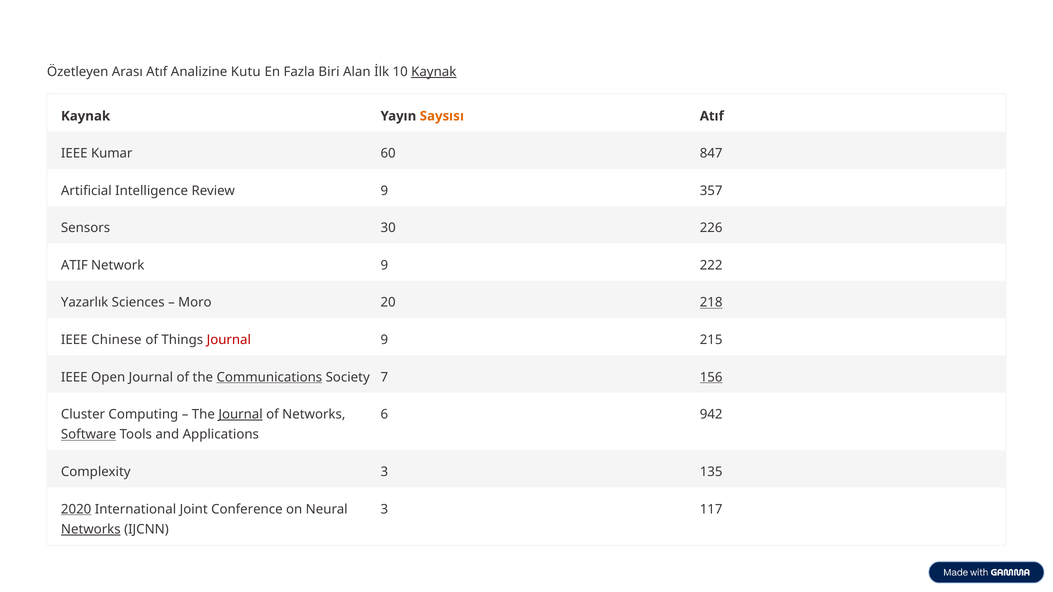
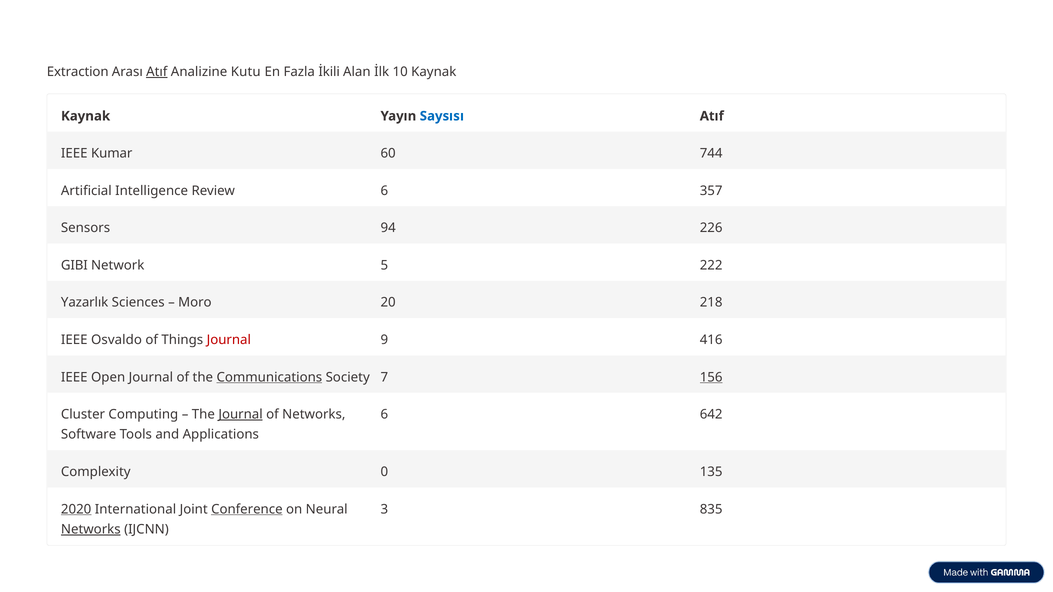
Özetleyen: Özetleyen -> Extraction (78, 72)
Atıf underline: none -> present (157, 72)
Biri: Biri -> İkili (329, 72)
Kaynak underline: present -> none (434, 72)
Saysısı colour: orange -> blue (442, 116)
847: 847 -> 744 (711, 153)
Review 9: 9 -> 6 (384, 191)
30: 30 -> 94 (388, 228)
ATIF: ATIF -> GIBI (74, 265)
Network 9: 9 -> 5 (384, 265)
218 underline: present -> none (711, 303)
Chinese: Chinese -> Osvaldo (116, 340)
215: 215 -> 416 (711, 340)
942: 942 -> 642 (711, 415)
Software underline: present -> none (89, 435)
Complexity 3: 3 -> 0 (384, 472)
Conference underline: none -> present (247, 509)
117: 117 -> 835 (711, 509)
